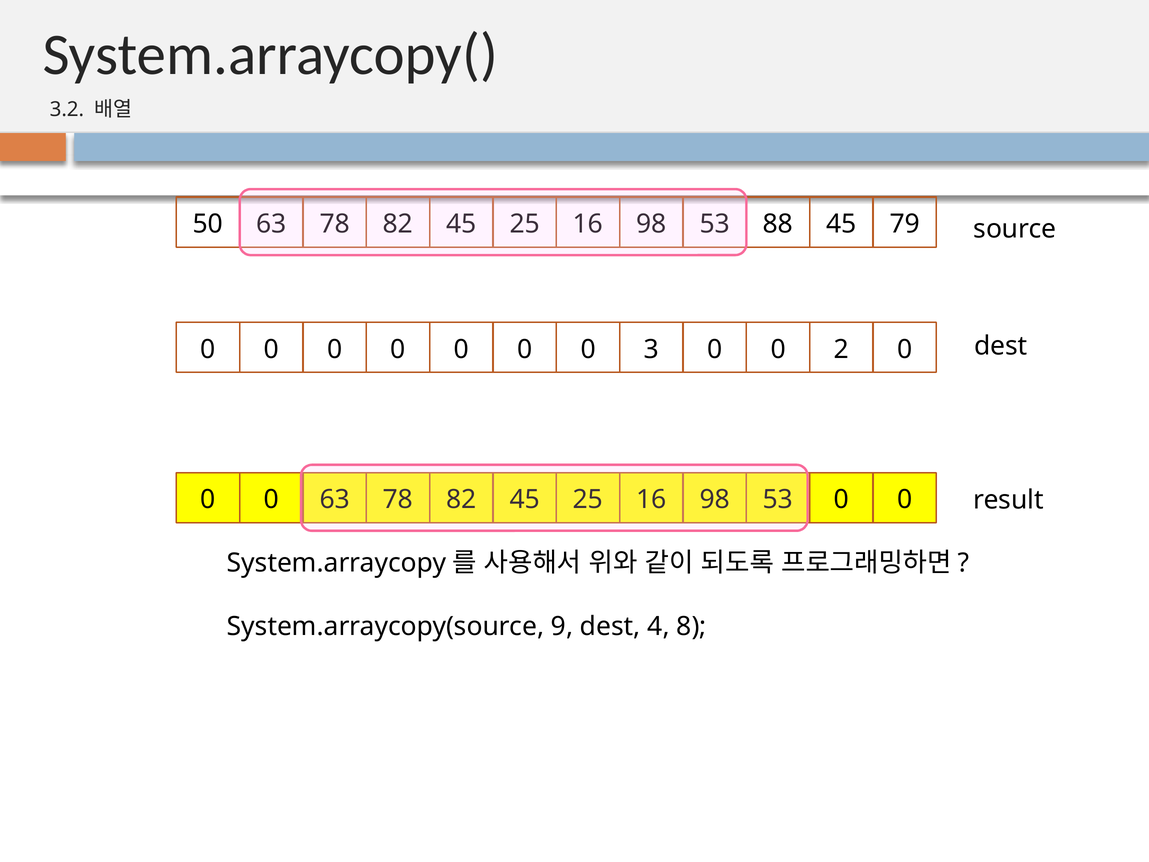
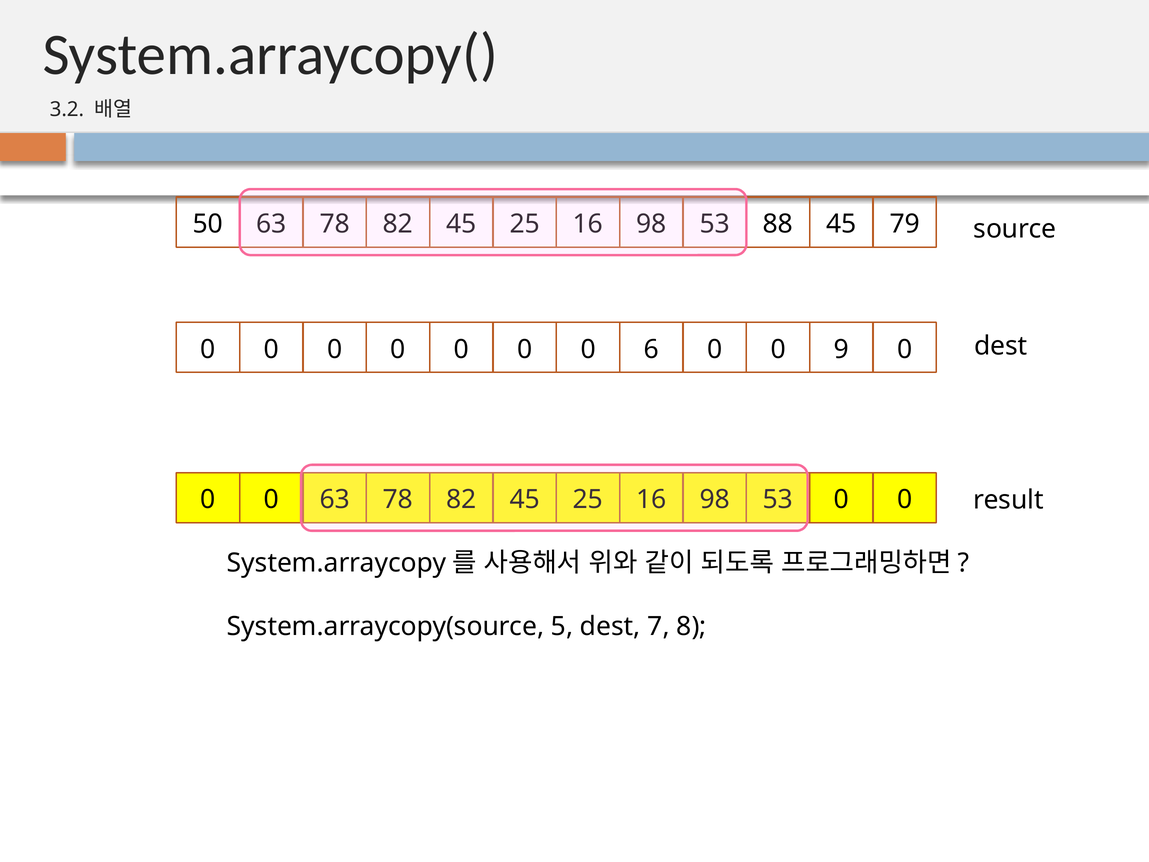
3: 3 -> 6 (651, 349)
2: 2 -> 9 (841, 349)
9: 9 -> 5 (562, 626)
4: 4 -> 7 (658, 626)
